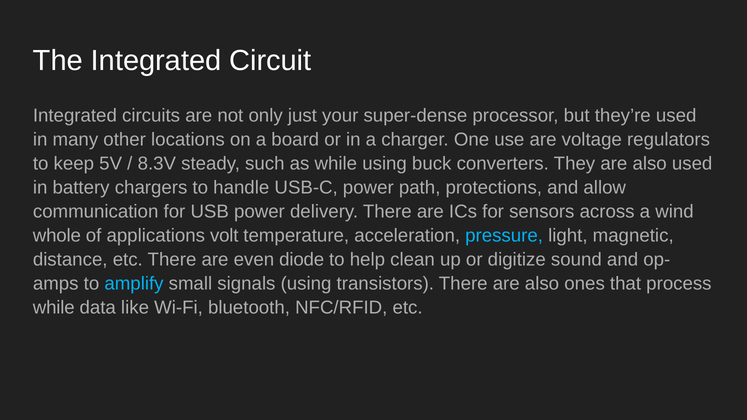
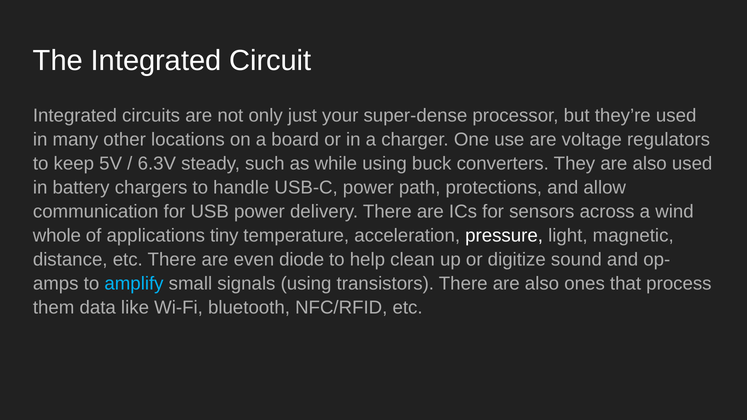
8.3V: 8.3V -> 6.3V (157, 164)
volt: volt -> tiny (224, 236)
pressure colour: light blue -> white (504, 236)
while: while -> them (54, 308)
